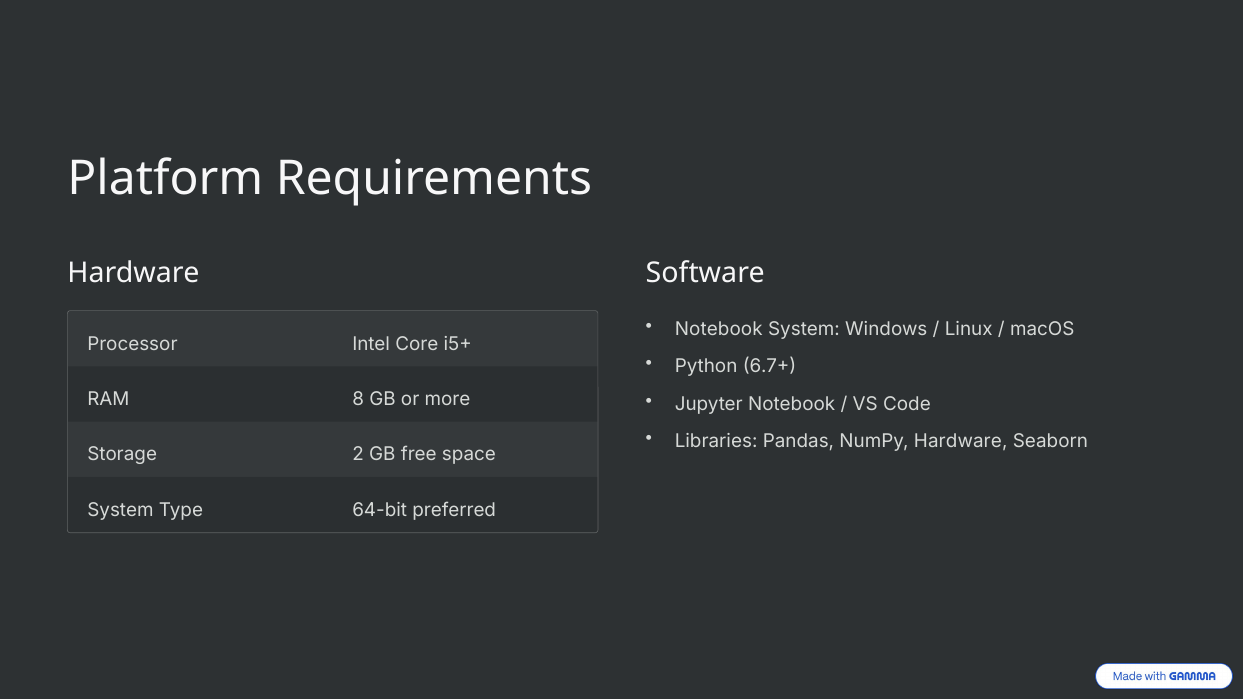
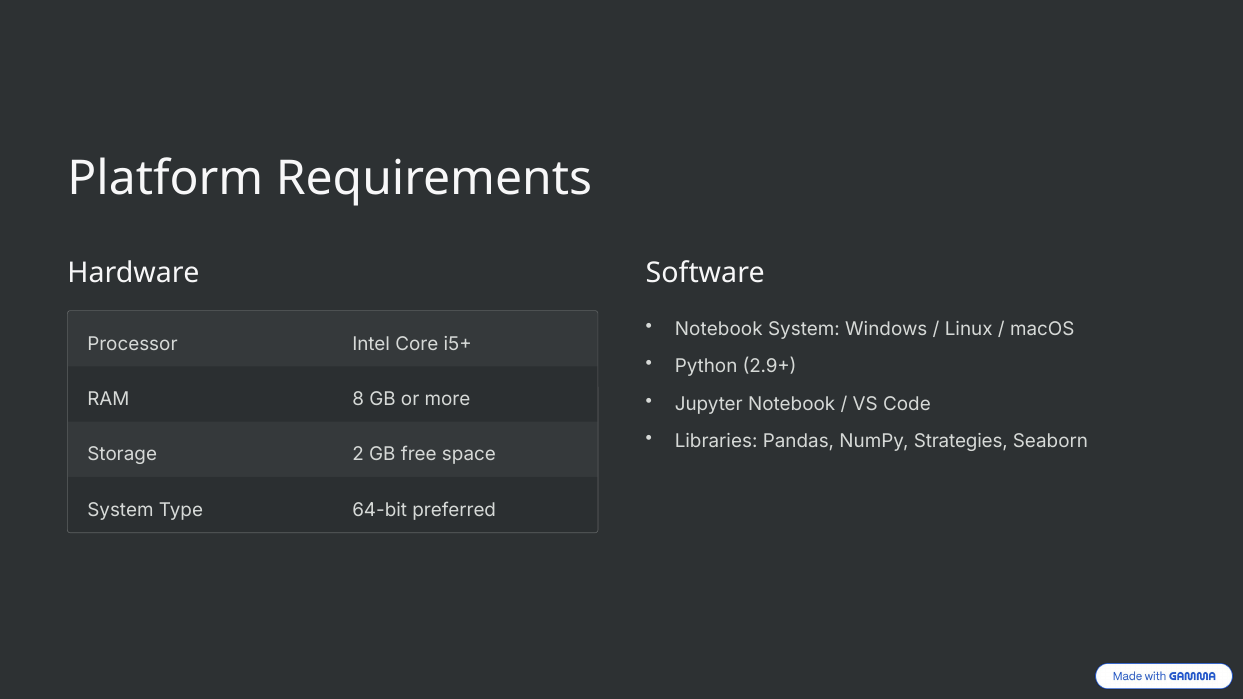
6.7+: 6.7+ -> 2.9+ (770, 367)
NumPy Hardware: Hardware -> Strategies (961, 442)
